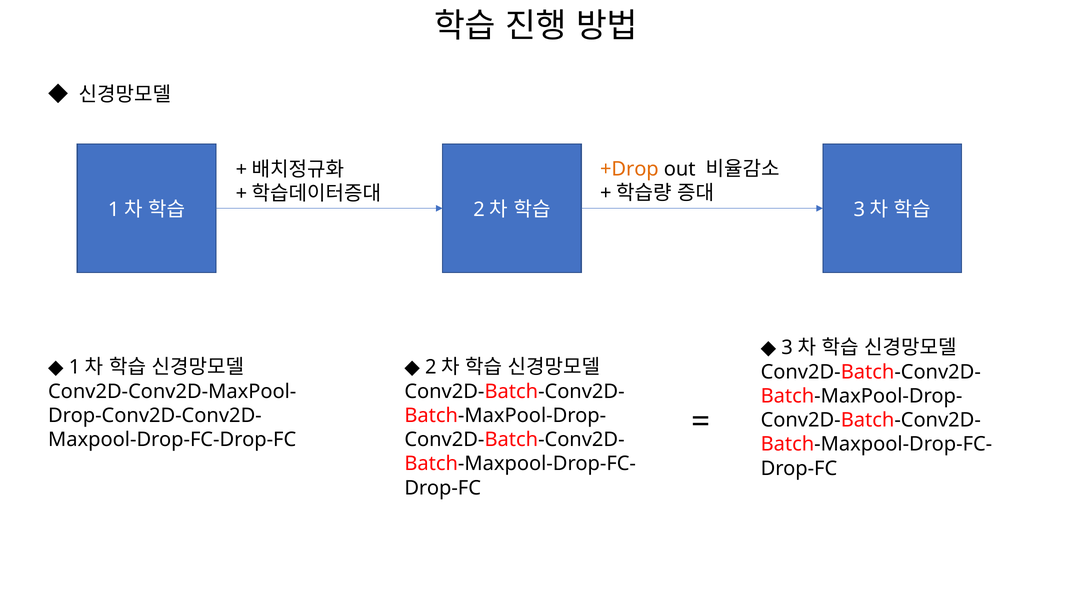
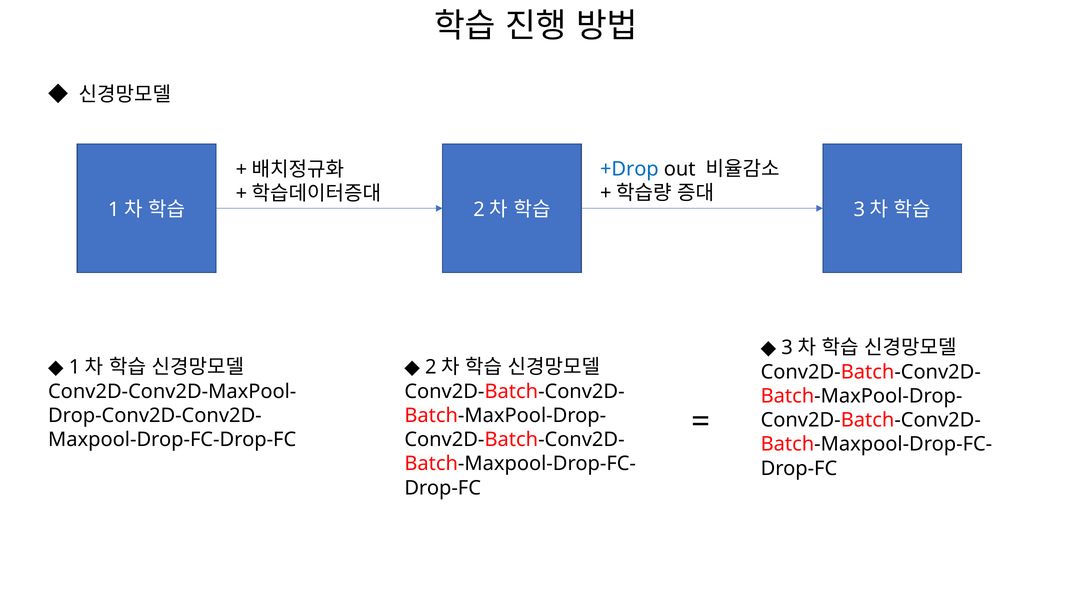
+Drop colour: orange -> blue (629, 169)
